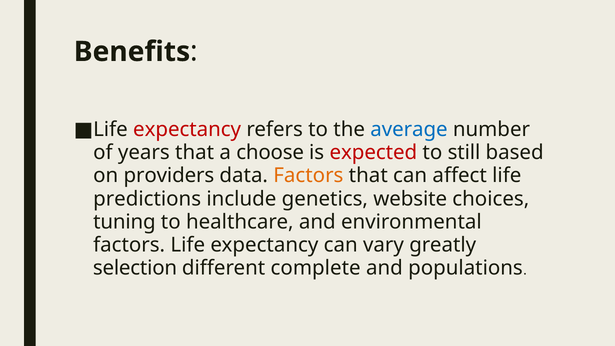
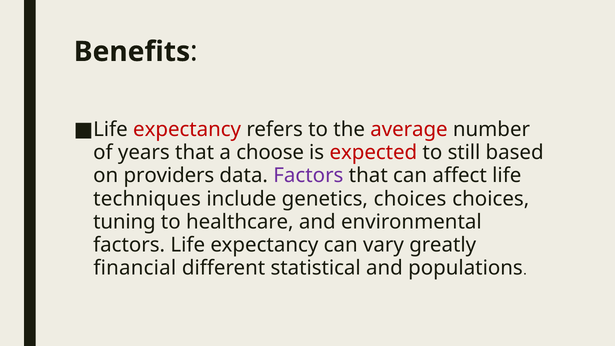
average colour: blue -> red (409, 129)
Factors colour: orange -> purple (308, 176)
predictions: predictions -> techniques (147, 199)
genetics website: website -> choices (410, 199)
selection: selection -> financial (135, 268)
complete: complete -> statistical (316, 268)
